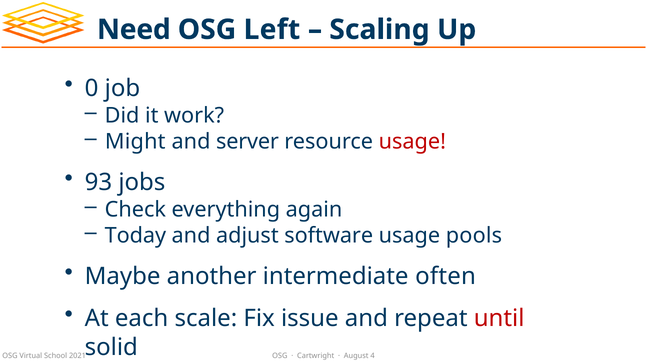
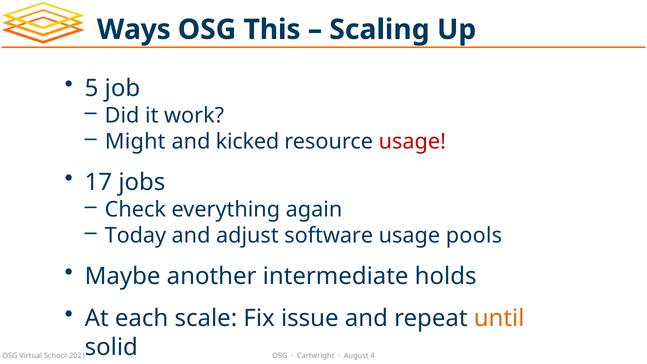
Need: Need -> Ways (134, 30)
Left: Left -> This (272, 30)
0: 0 -> 5 (92, 88)
server: server -> kicked (247, 142)
93: 93 -> 17 (98, 182)
often: often -> holds (446, 276)
until colour: red -> orange (499, 318)
